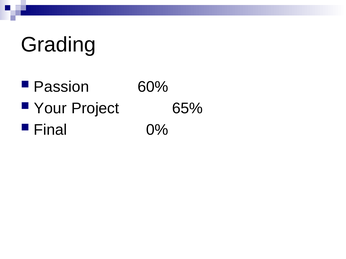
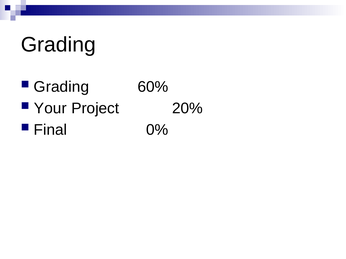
Passion: Passion -> Grading (61, 87)
65%: 65% -> 20% (188, 109)
